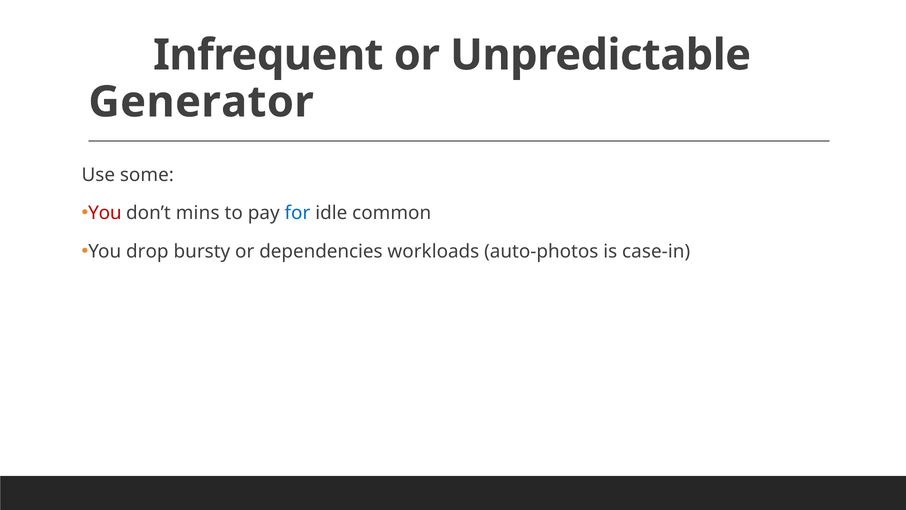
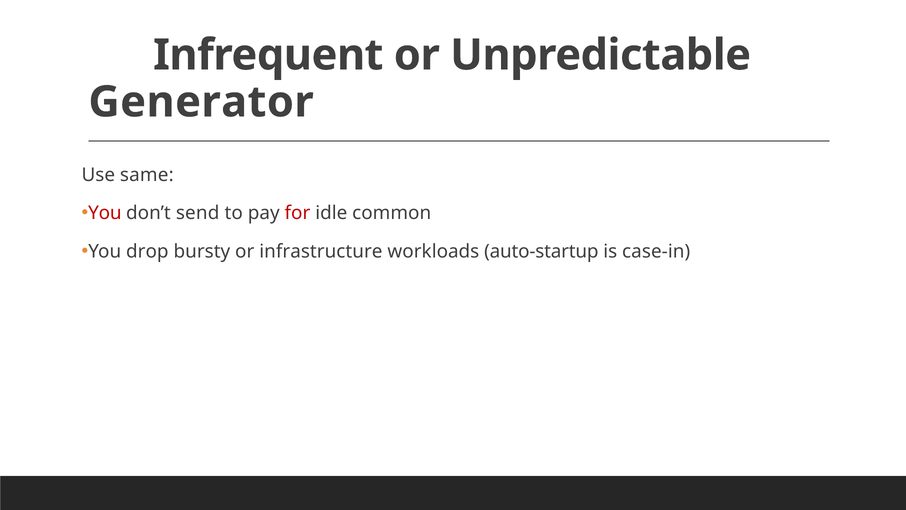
some: some -> same (147, 175)
mins: mins -> send (198, 213)
for colour: blue -> red (297, 213)
dependencies: dependencies -> infrastructure (321, 251)
auto-photos: auto-photos -> auto-startup (541, 251)
